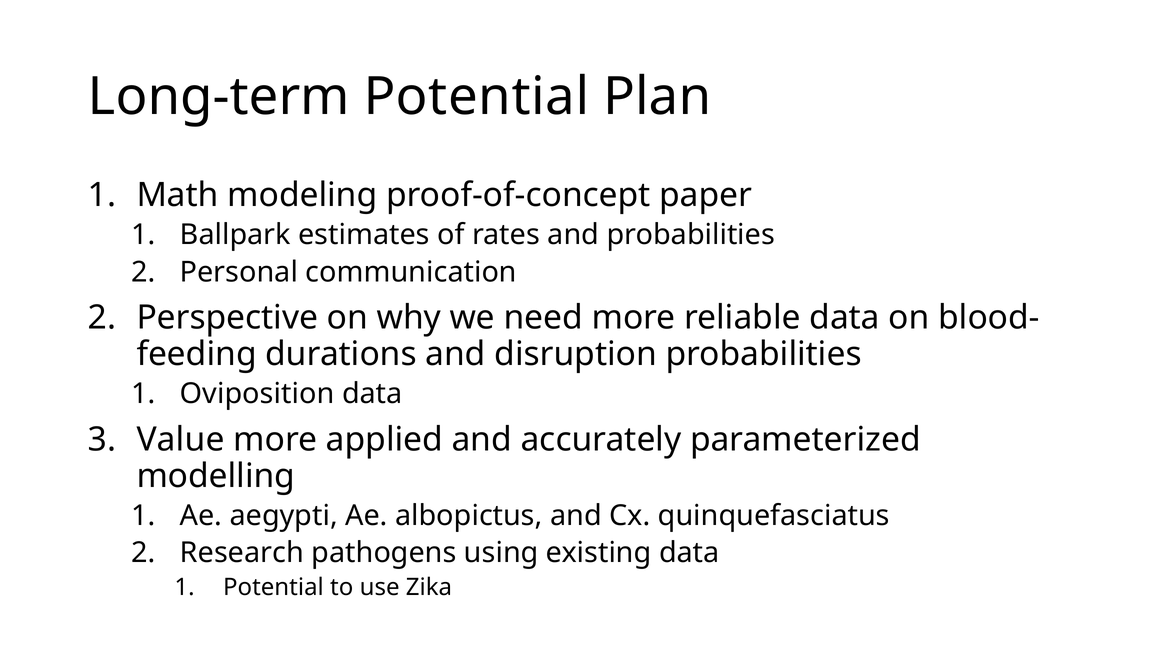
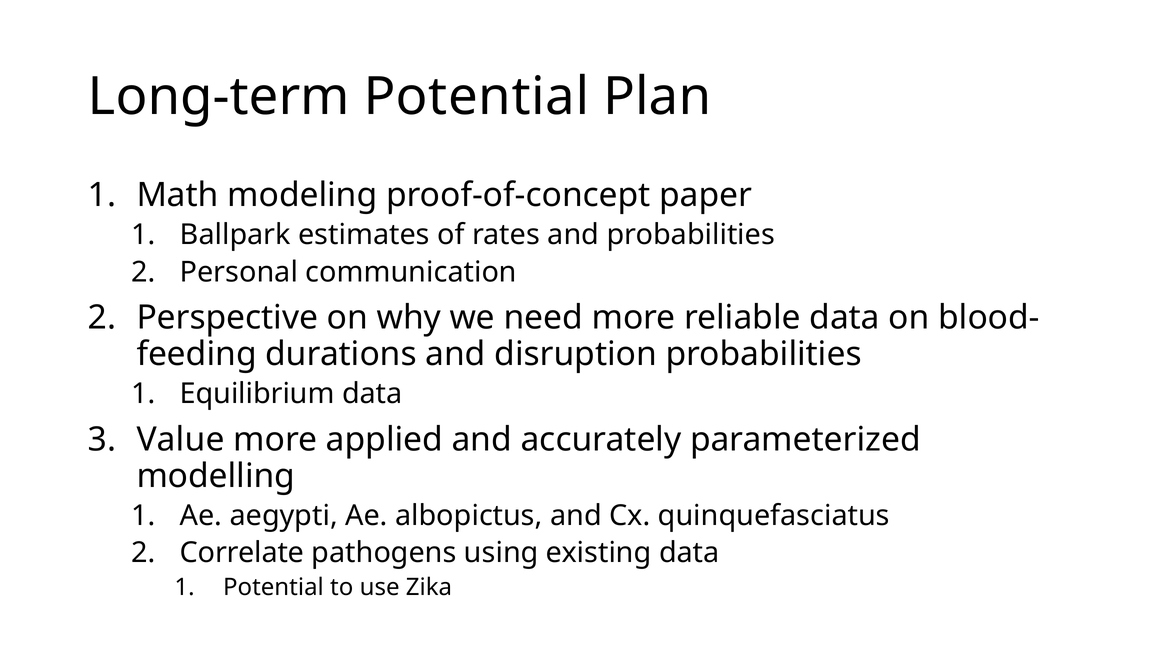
Oviposition: Oviposition -> Equilibrium (257, 394)
Research: Research -> Correlate (242, 552)
